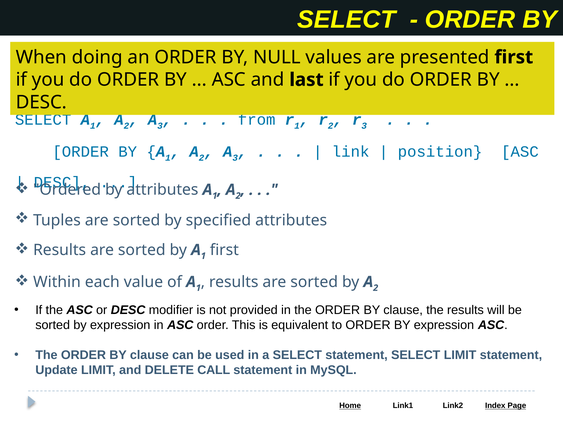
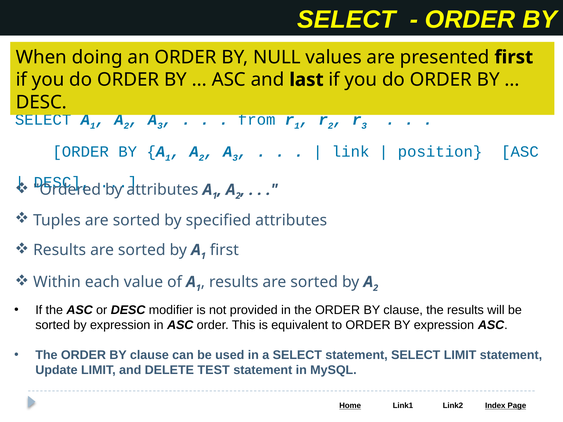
CALL: CALL -> TEST (214, 370)
